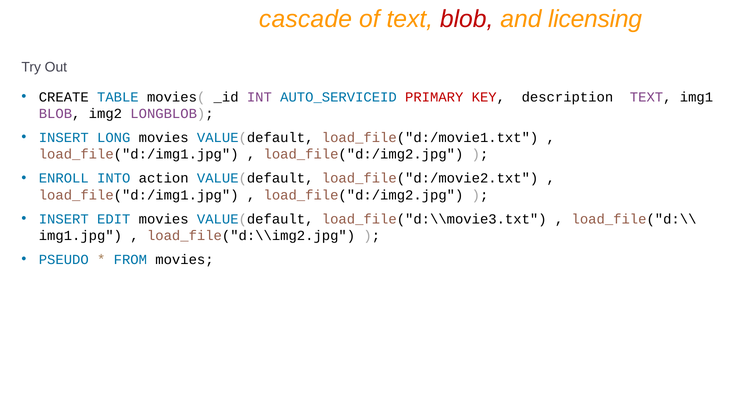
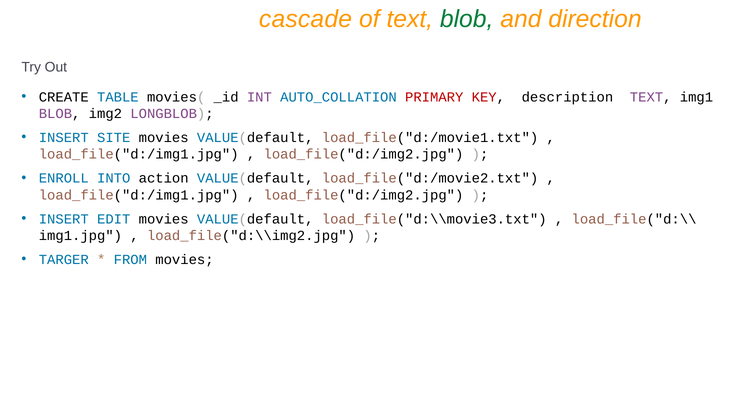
blob colour: red -> green (467, 19)
licensing: licensing -> direction (595, 19)
AUTO_SERVICEID: AUTO_SERVICEID -> AUTO_COLLATION (338, 97)
LONG: LONG -> SITE (114, 138)
PSEUDO: PSEUDO -> TARGER (64, 260)
